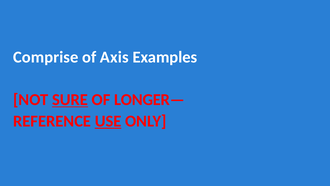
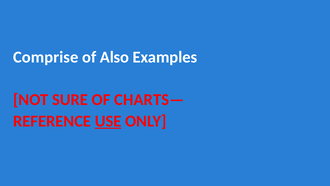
Axis: Axis -> Also (114, 57)
SURE underline: present -> none (70, 100)
LONGER—: LONGER— -> CHARTS— (149, 100)
